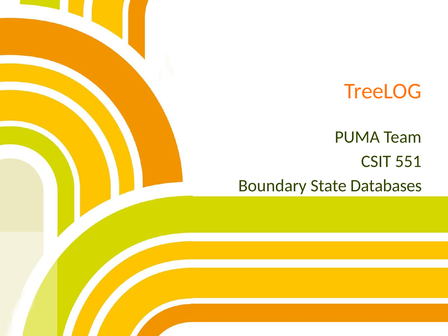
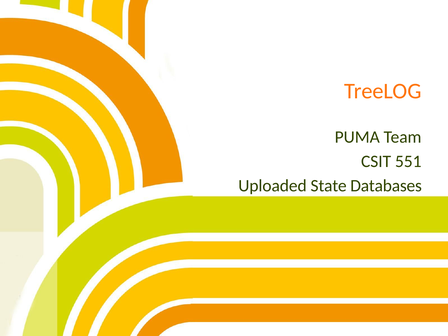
Boundary: Boundary -> Uploaded (272, 186)
